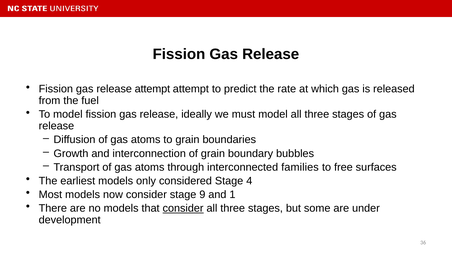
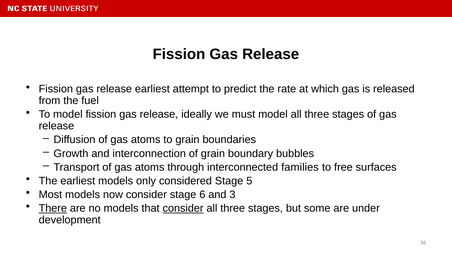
release attempt: attempt -> earliest (152, 89)
4: 4 -> 5 (249, 181)
9: 9 -> 6 (202, 195)
1: 1 -> 3 (232, 195)
There underline: none -> present (53, 208)
